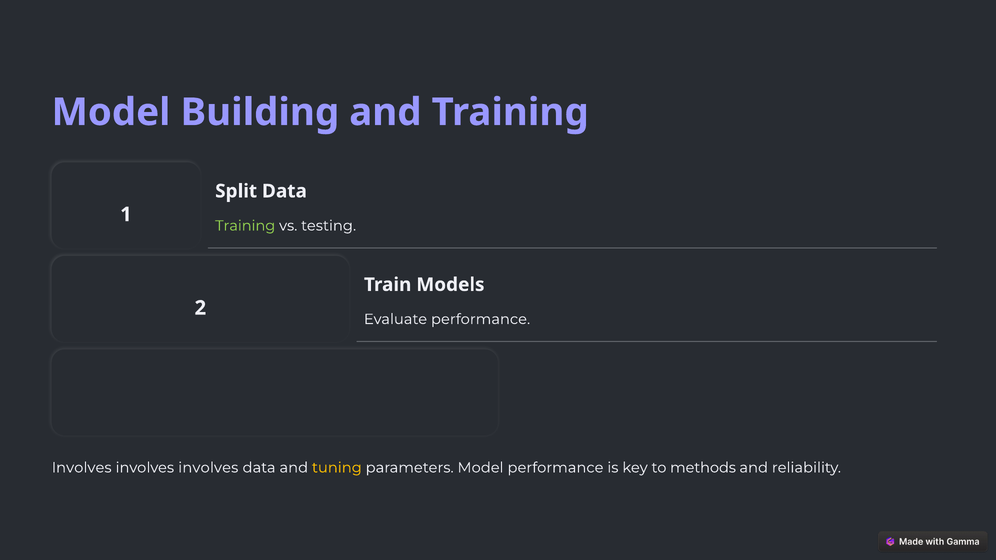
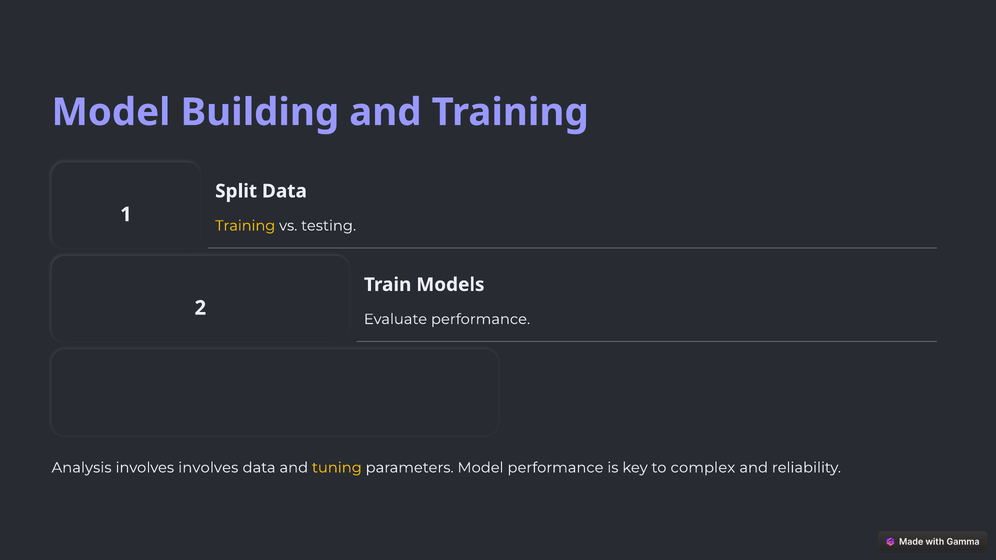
Training colour: light green -> yellow (245, 226)
Involves: Involves -> Analysis (82, 468)
methods: methods -> complex (703, 468)
